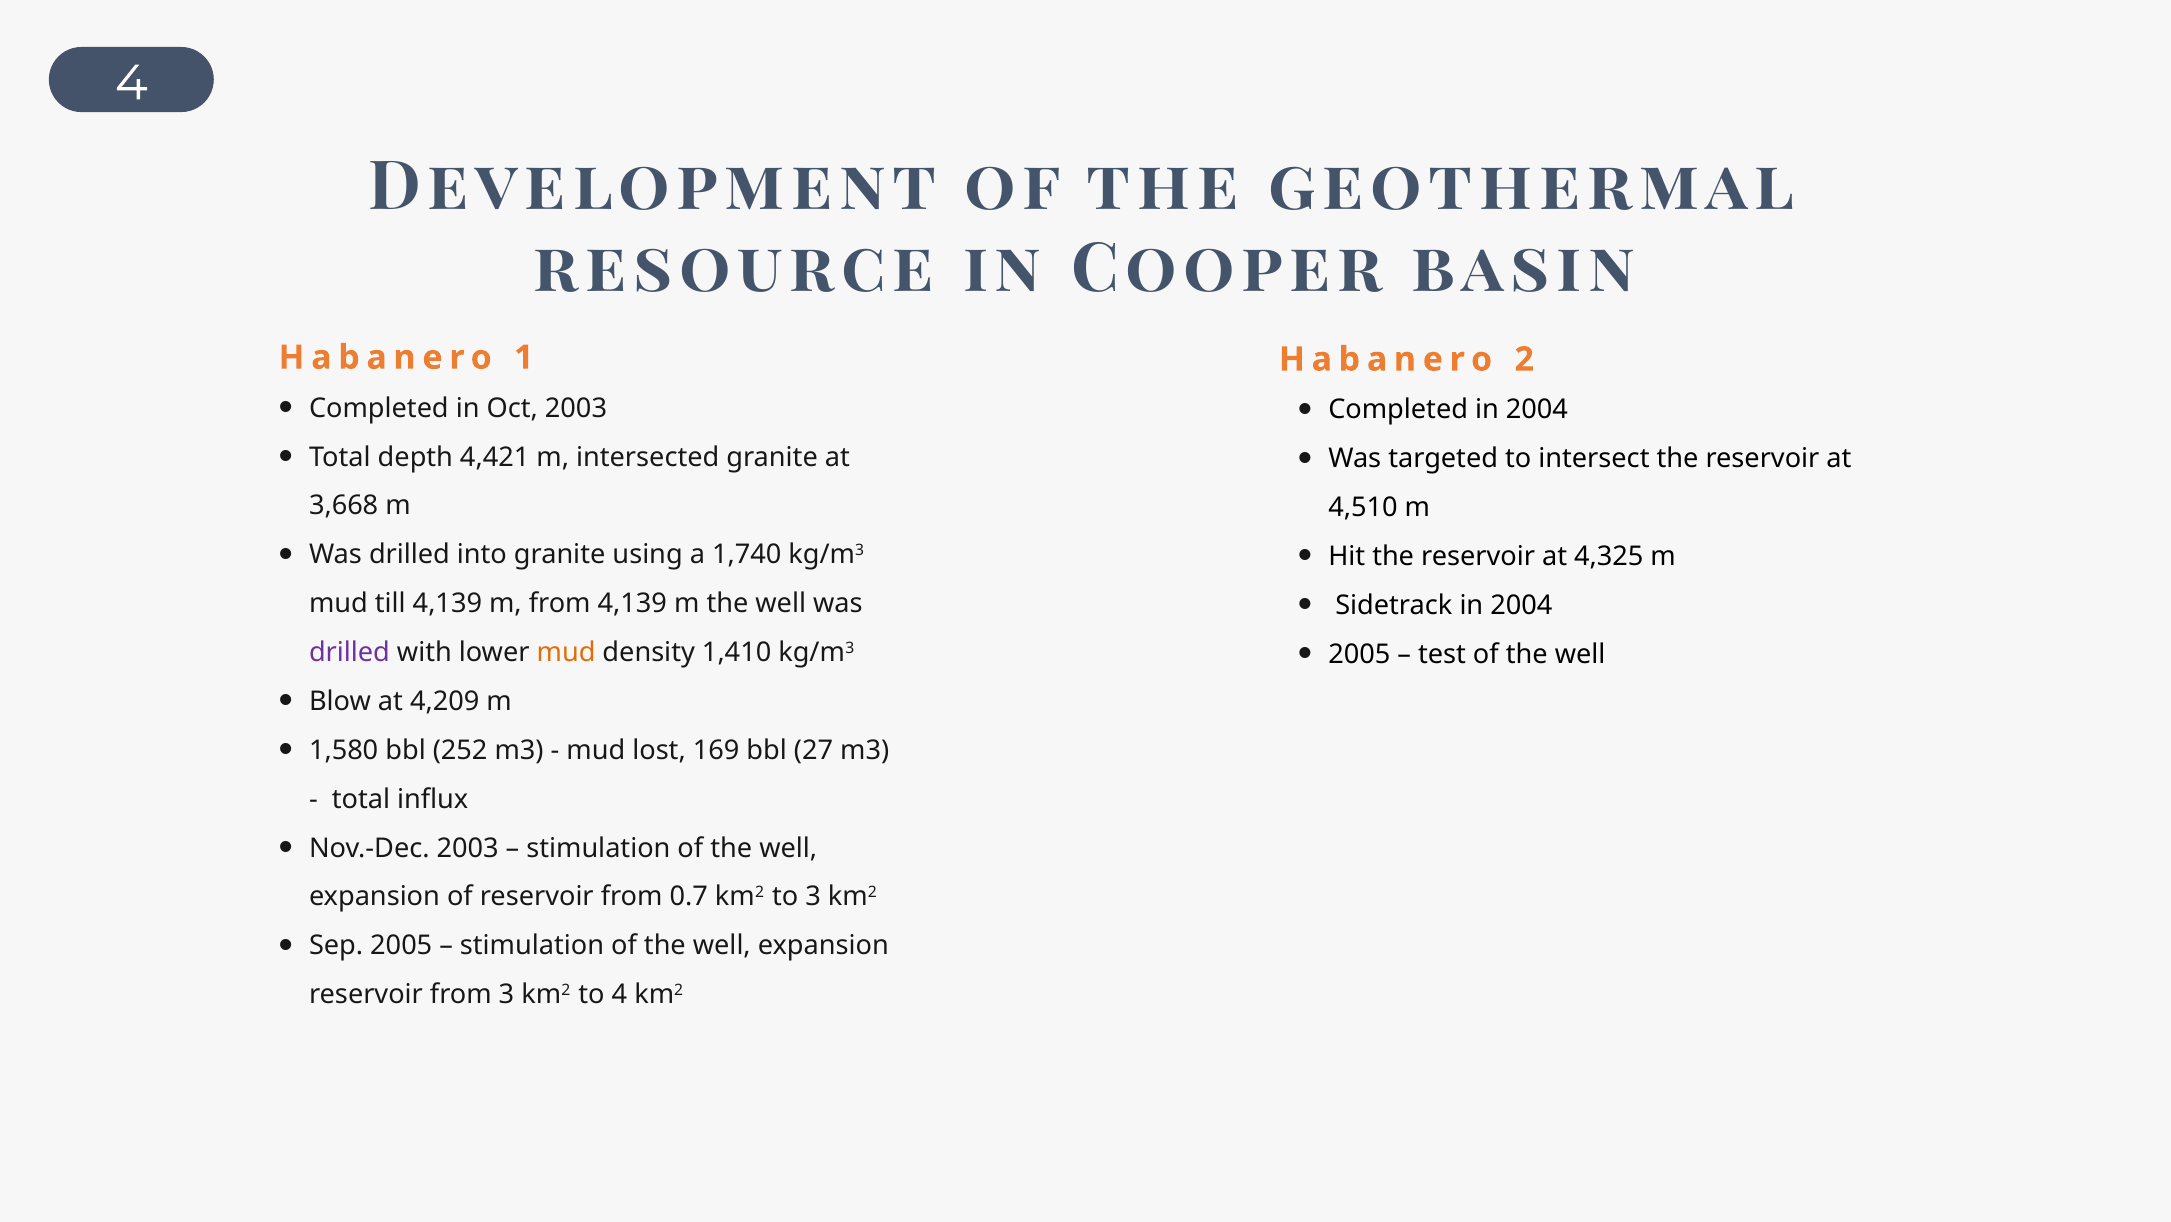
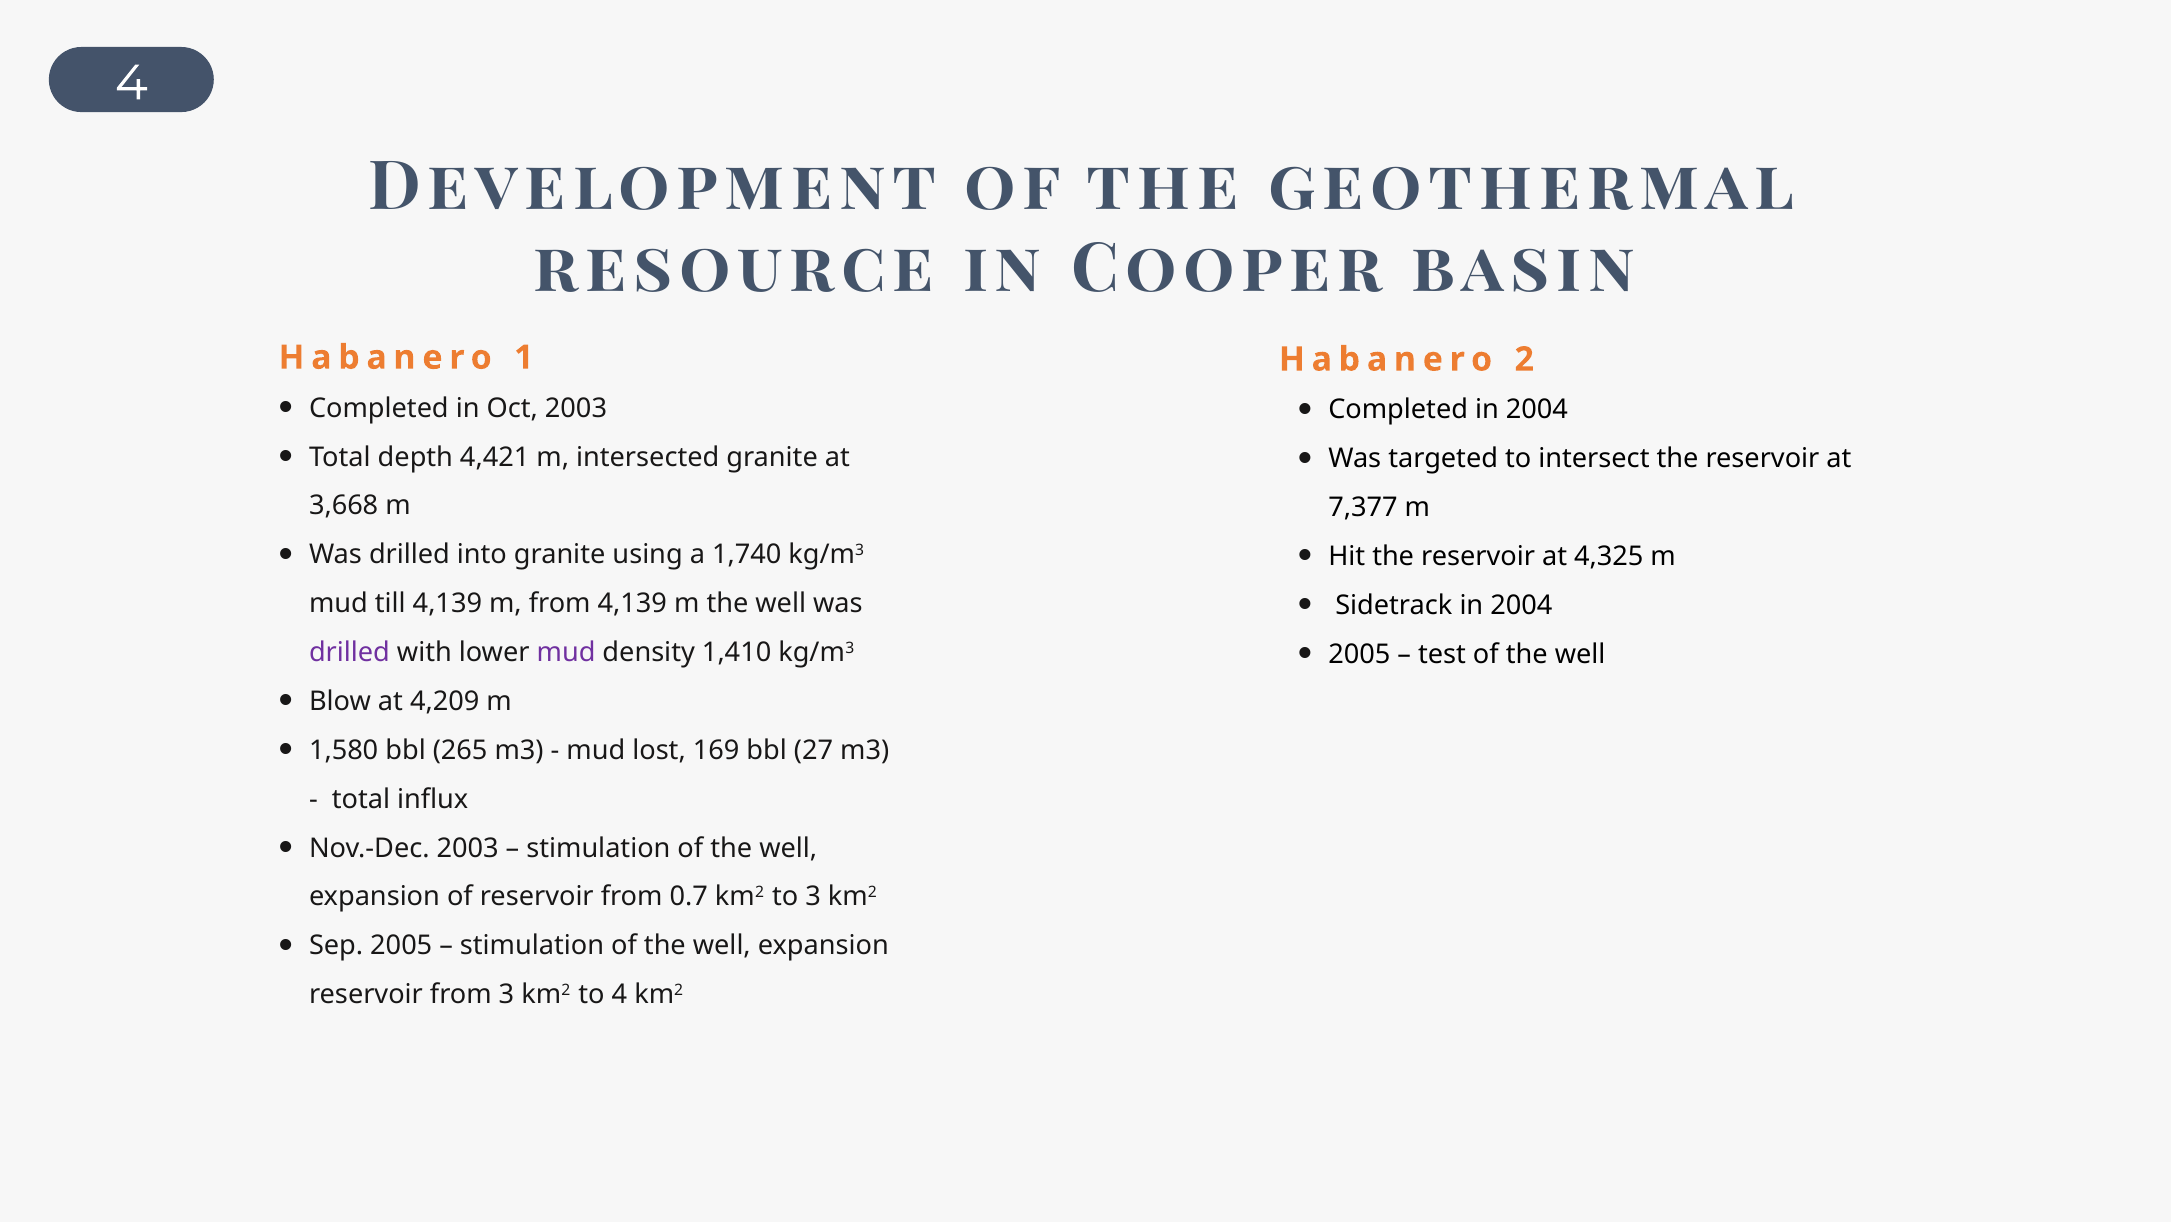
4,510: 4,510 -> 7,377 (1363, 508)
mud colour: orange -> purple (566, 652)
252: 252 -> 265 (460, 750)
